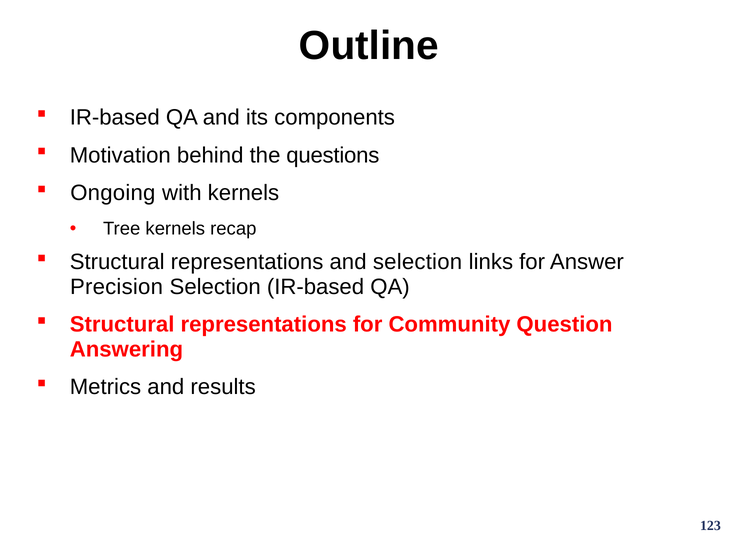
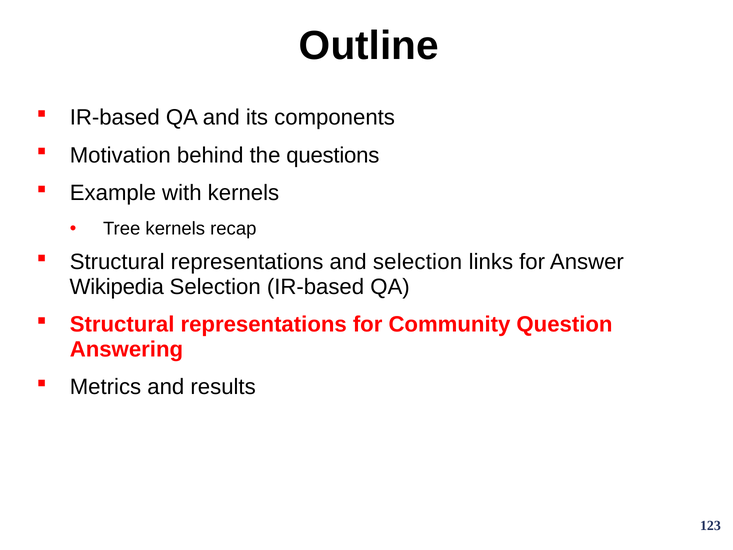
Ongoing: Ongoing -> Example (113, 193)
Precision: Precision -> Wikipedia (117, 287)
